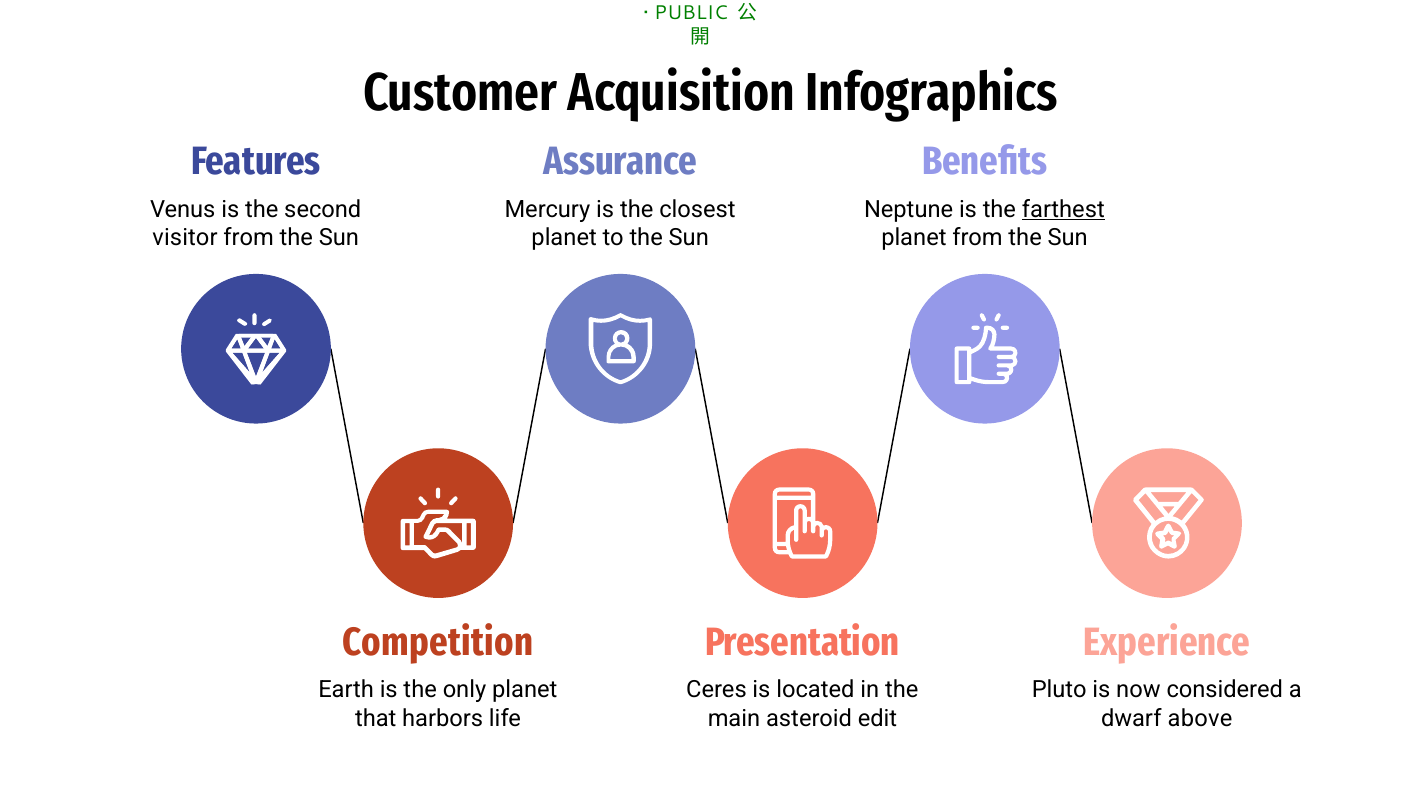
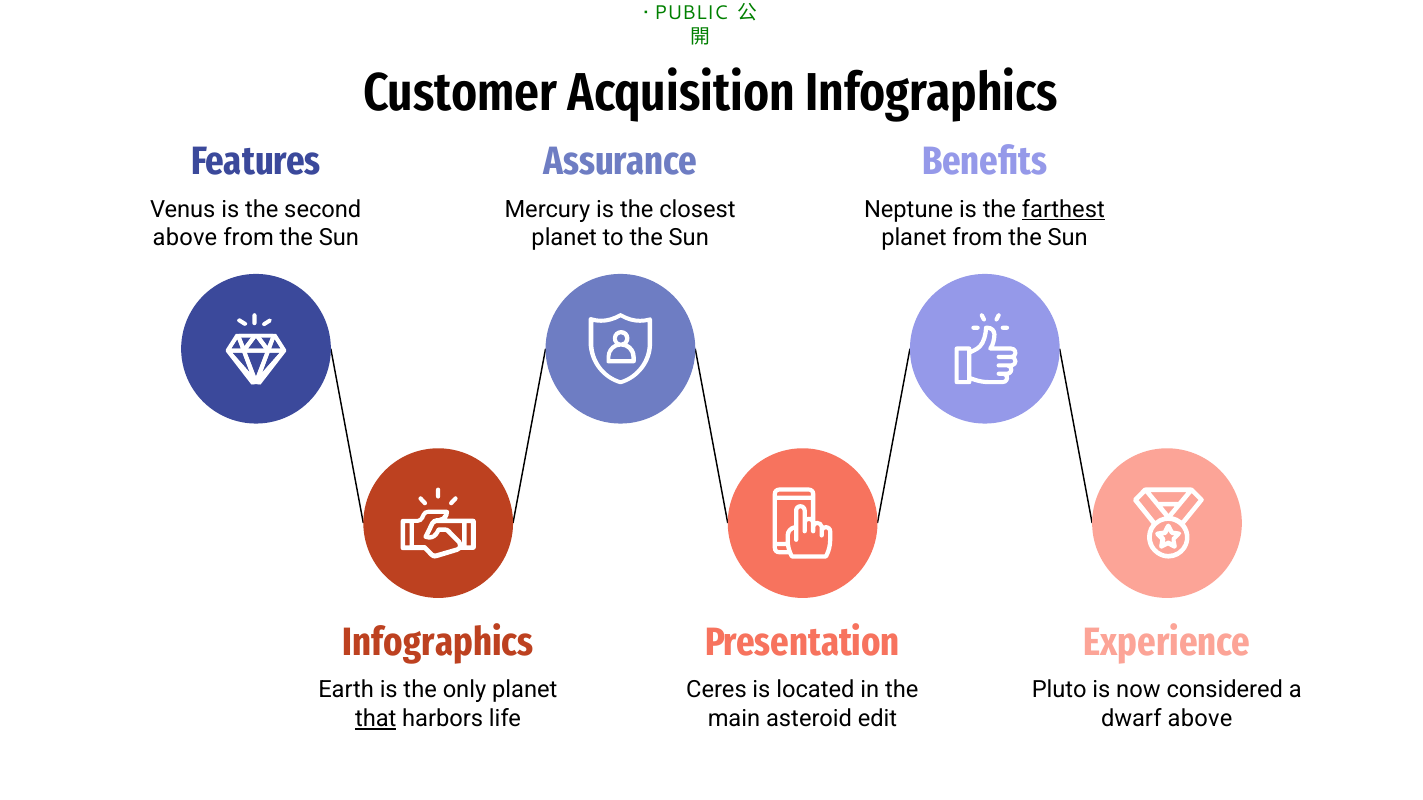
visitor: visitor -> above (185, 238)
Competition: Competition -> Infographics (438, 643)
that underline: none -> present (376, 719)
